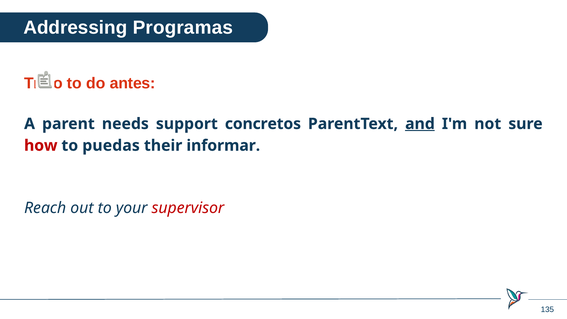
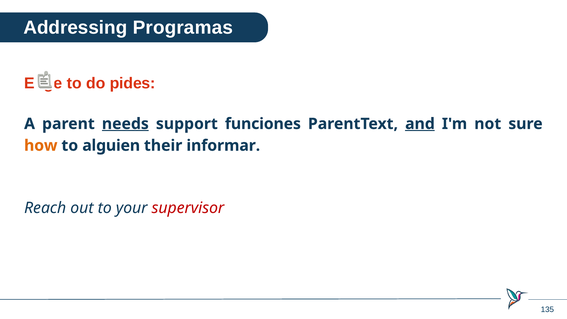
Trato: Trato -> Elige (43, 83)
antes: antes -> pides (133, 83)
needs underline: none -> present (125, 124)
concretos: concretos -> funciones (263, 124)
how colour: red -> orange (41, 146)
puedas: puedas -> alguien (111, 146)
